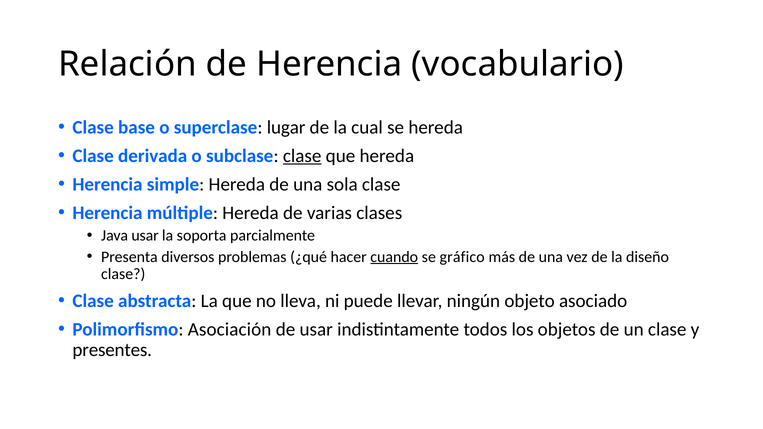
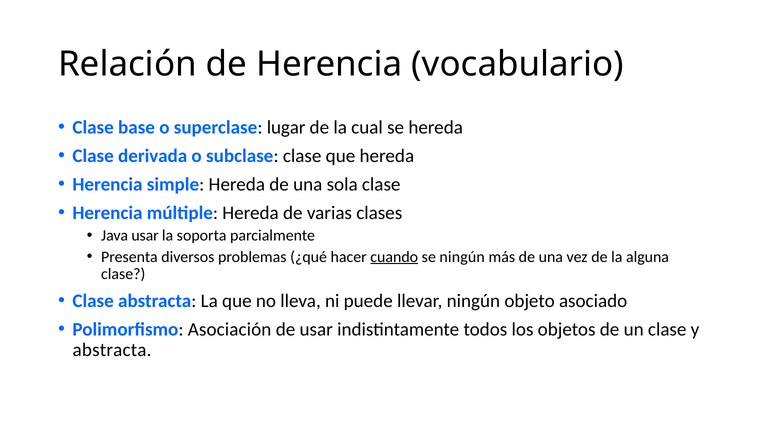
clase underline: present -> none (302, 156)
se gráfico: gráfico -> ningún (462, 257)
diseño: diseño -> alguna (648, 257)
presentes: presentes -> abstracta (112, 350)
